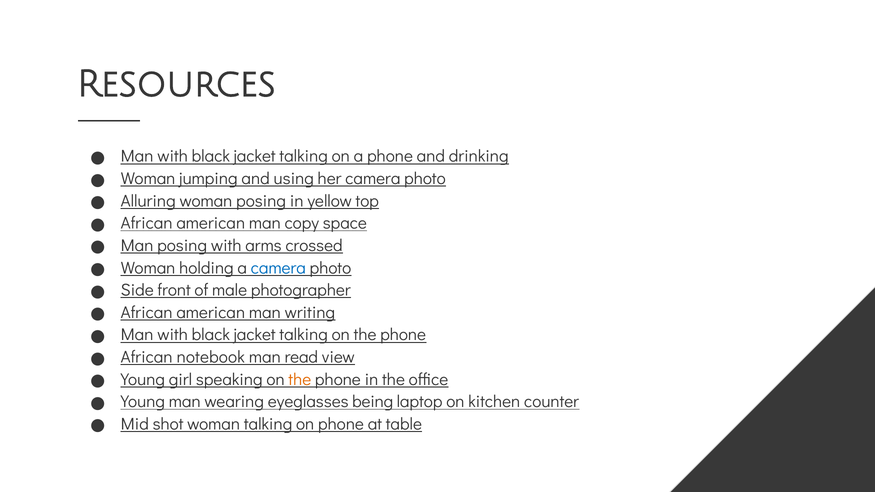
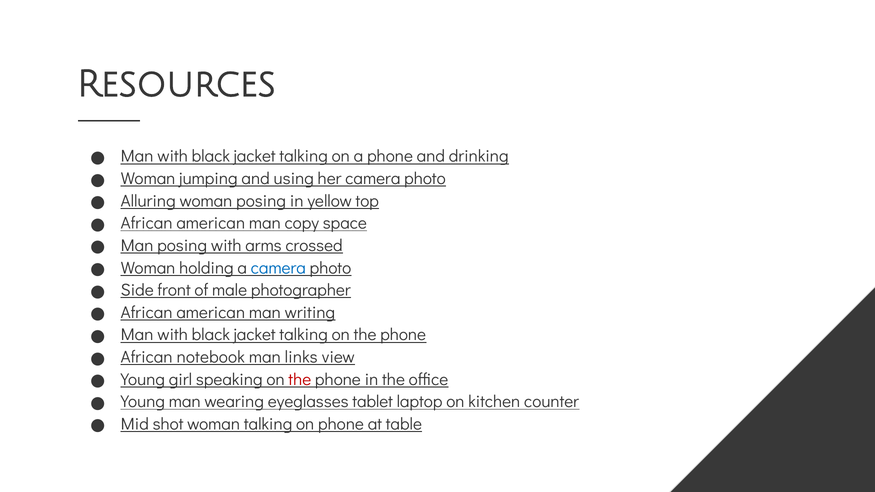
read: read -> links (301, 357)
the colour: orange -> red (300, 380)
being: being -> tablet (373, 402)
